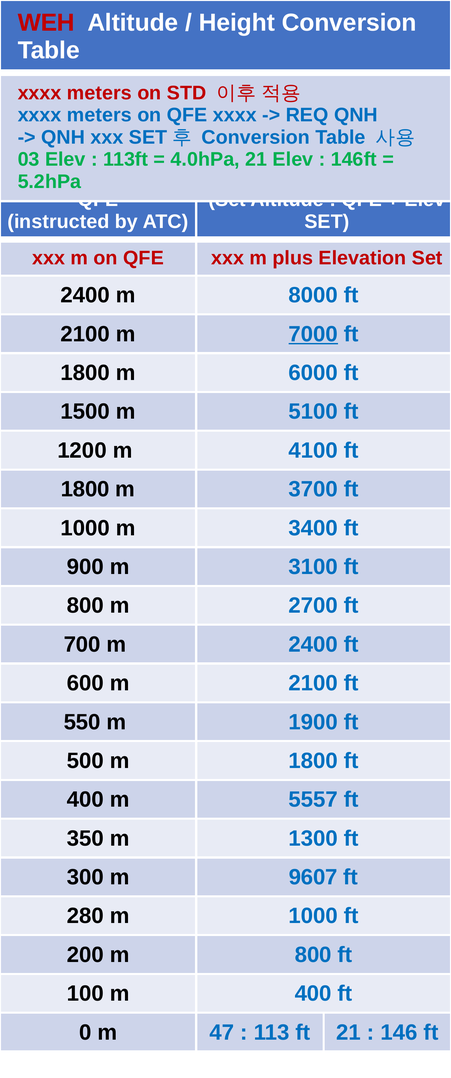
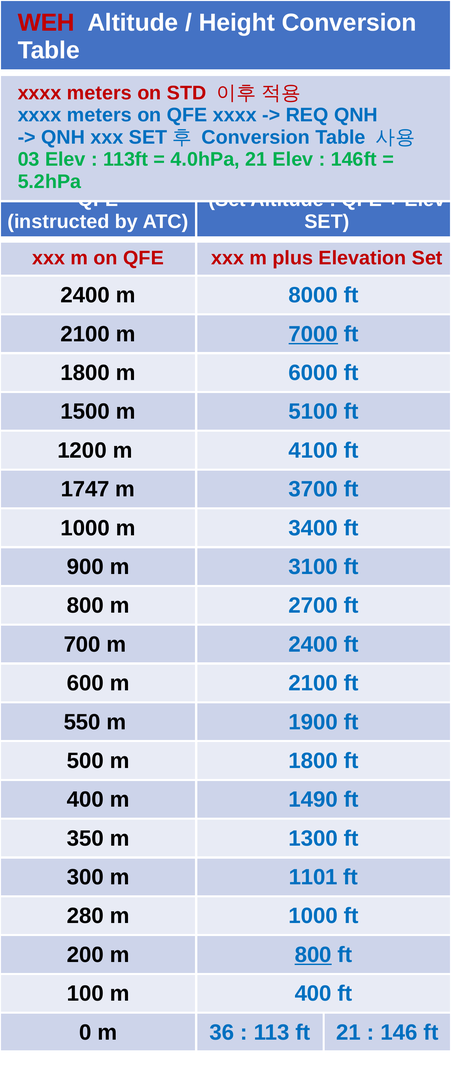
1800: 1800 -> 1747 (85, 490)
5557: 5557 -> 1490 (313, 800)
9607: 9607 -> 1101 (313, 878)
800 underline: none -> present (313, 956)
47: 47 -> 36 (222, 1033)
